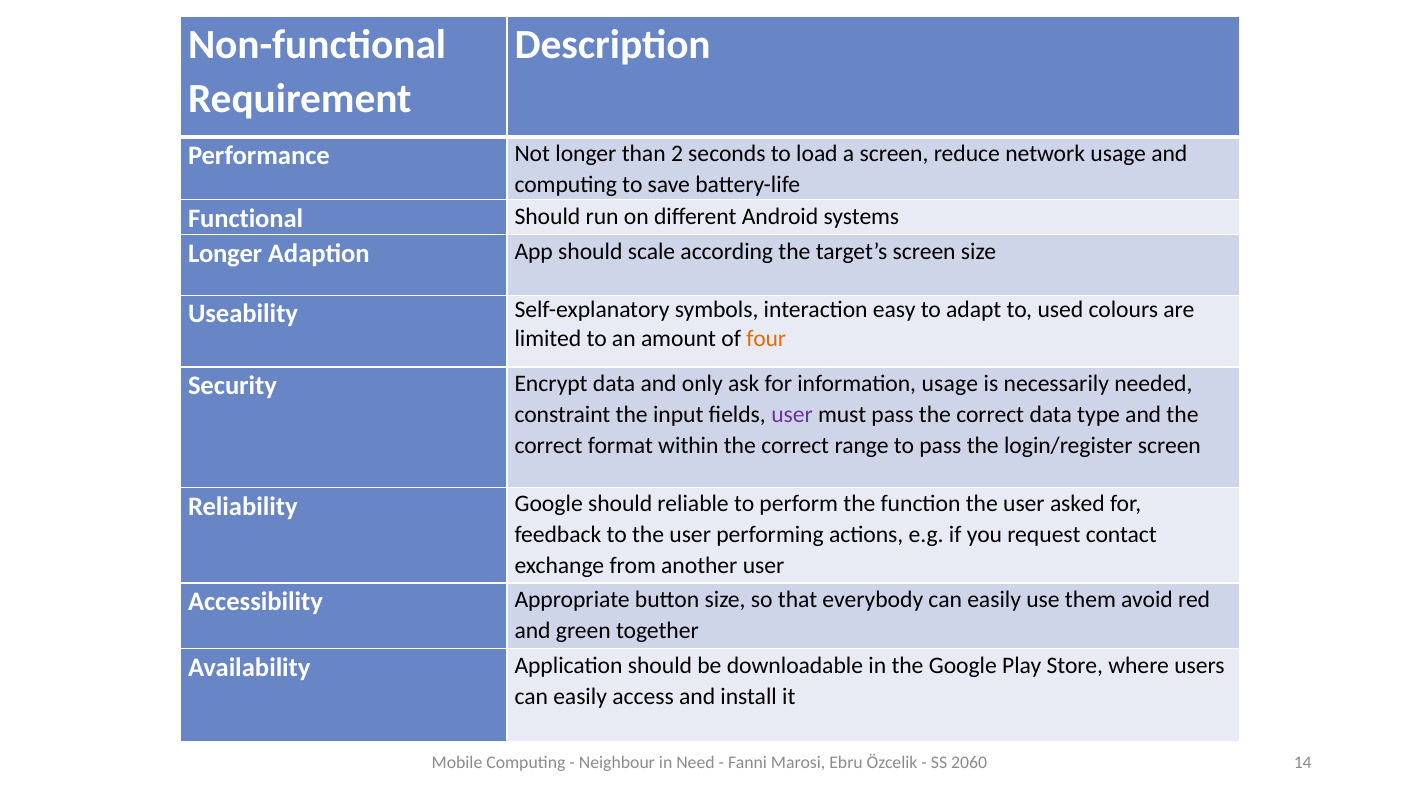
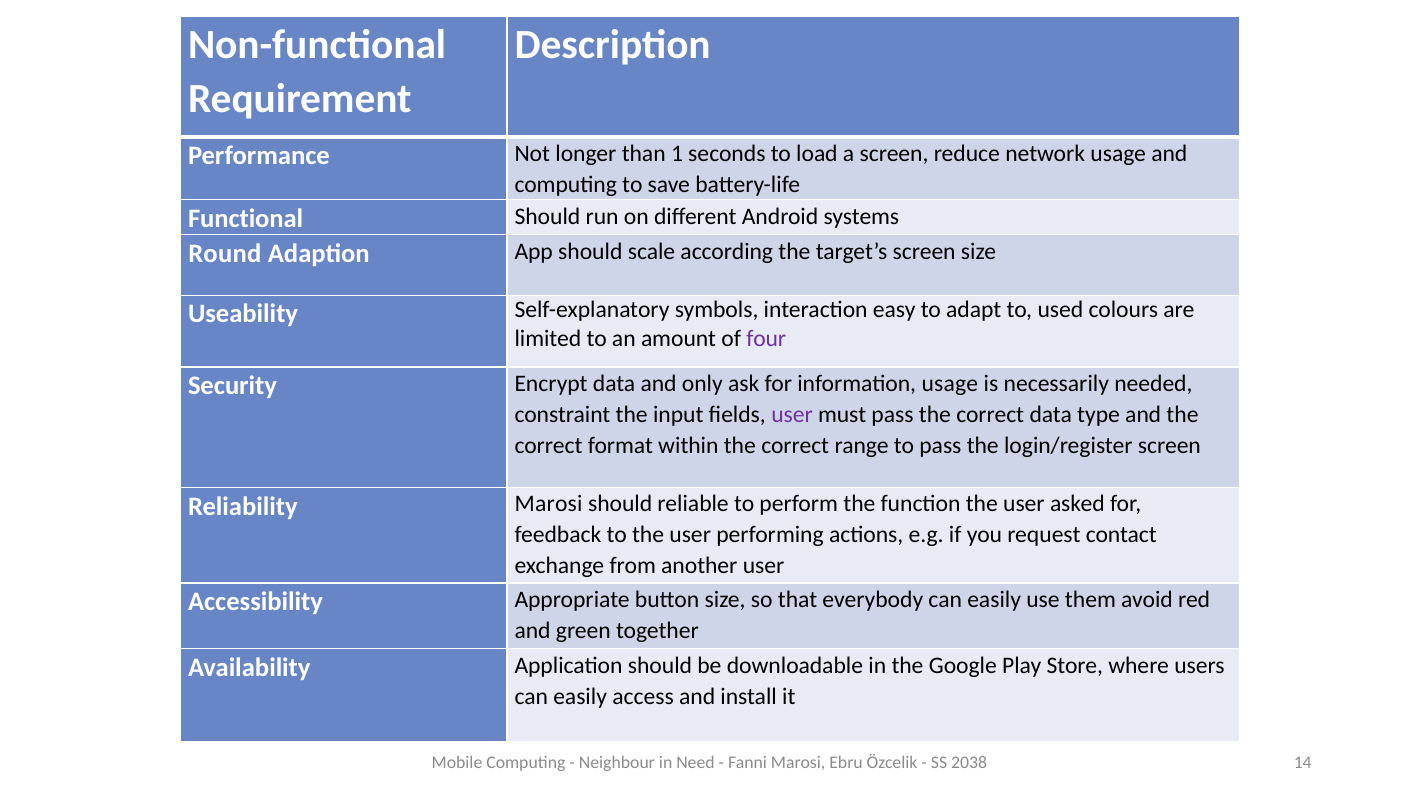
2: 2 -> 1 (677, 153)
Longer: Longer -> Round (225, 253)
four colour: orange -> purple (766, 339)
Reliability Google: Google -> Marosi (549, 504)
2060: 2060 -> 2038 (969, 763)
